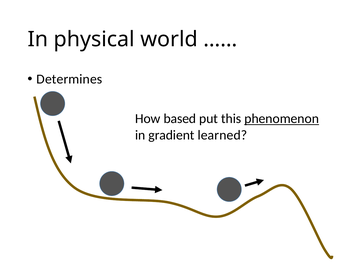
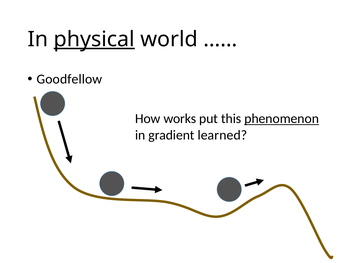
physical underline: none -> present (94, 39)
Determines: Determines -> Goodfellow (69, 79)
based: based -> works (180, 119)
